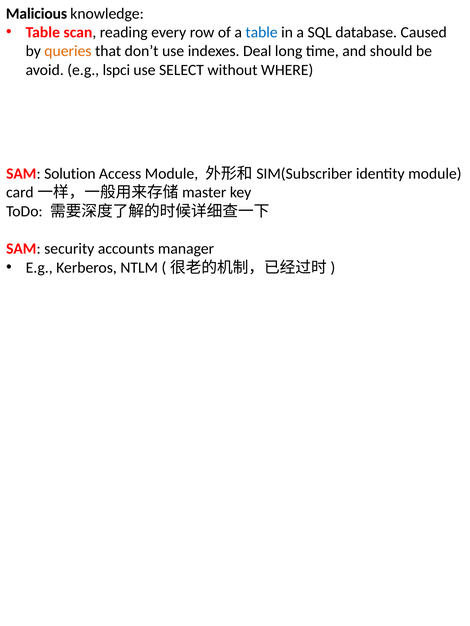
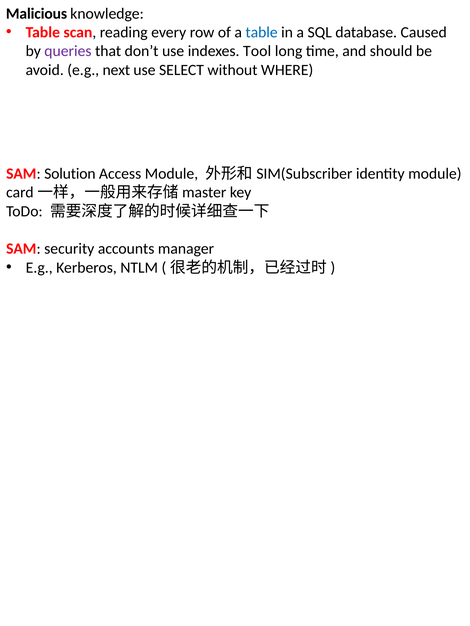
queries colour: orange -> purple (68, 51)
Deal: Deal -> Tool (257, 51)
lspci: lspci -> next (116, 70)
